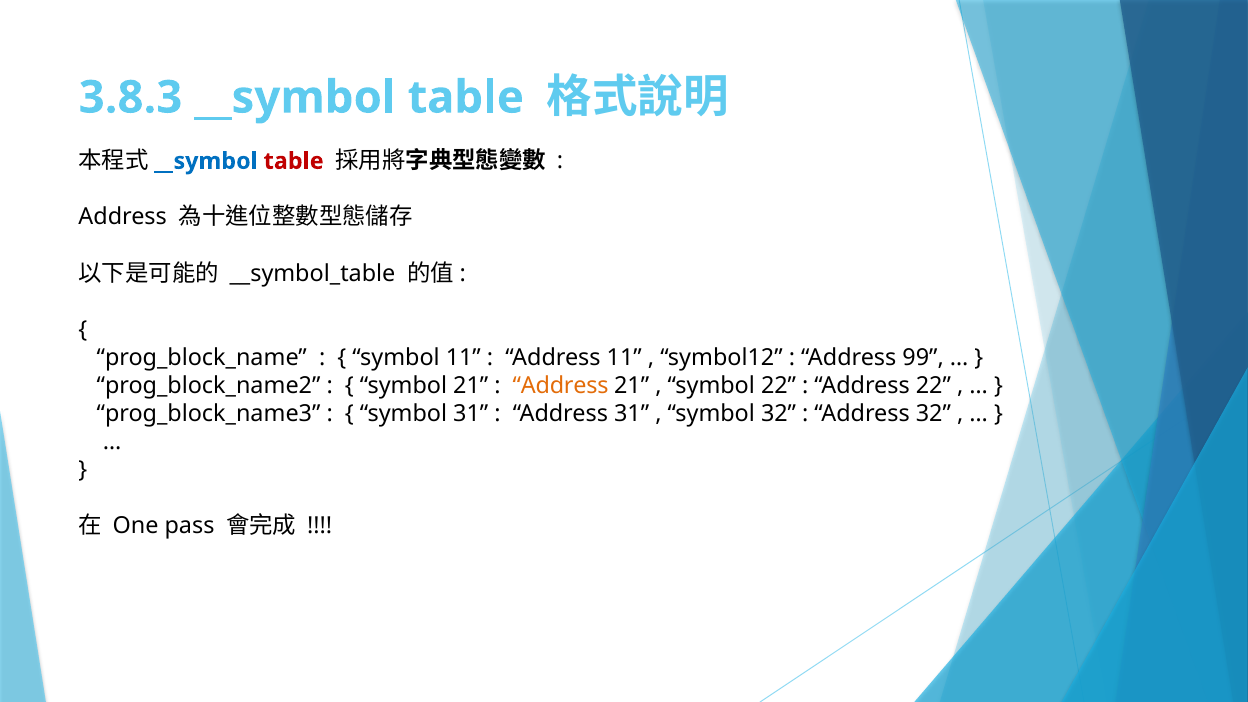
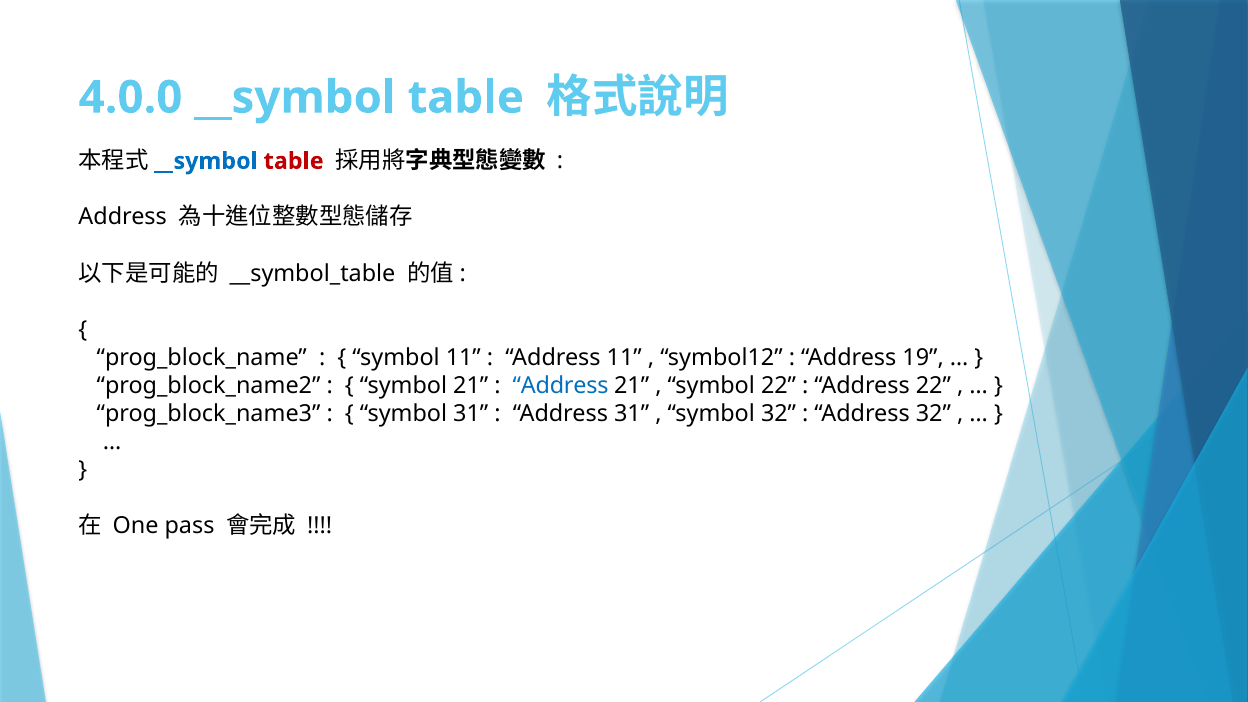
3.8.3: 3.8.3 -> 4.0.0 (131, 98)
99: 99 -> 19 (923, 358)
Address colour: orange -> blue (561, 386)
